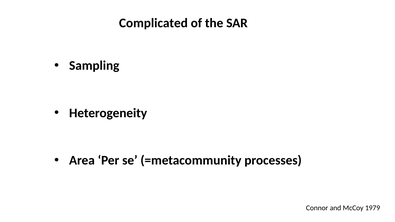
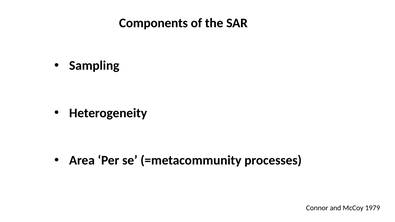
Complicated: Complicated -> Components (153, 23)
